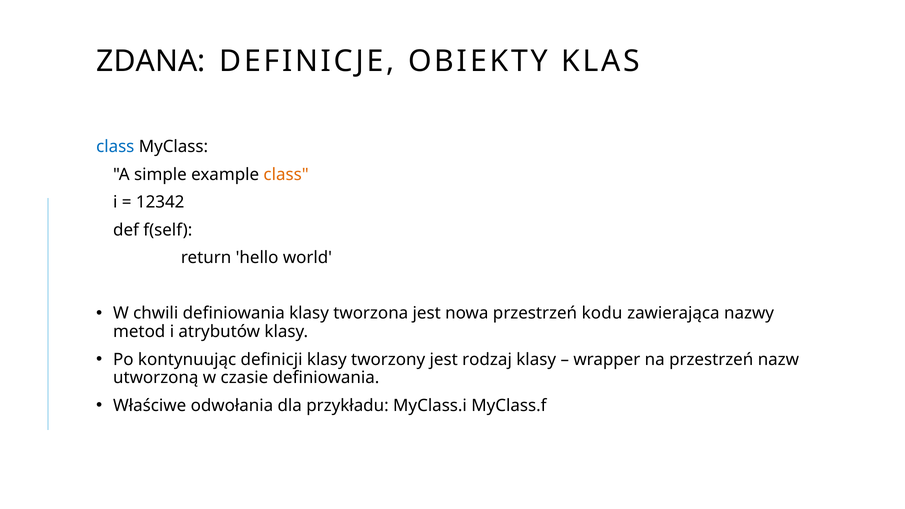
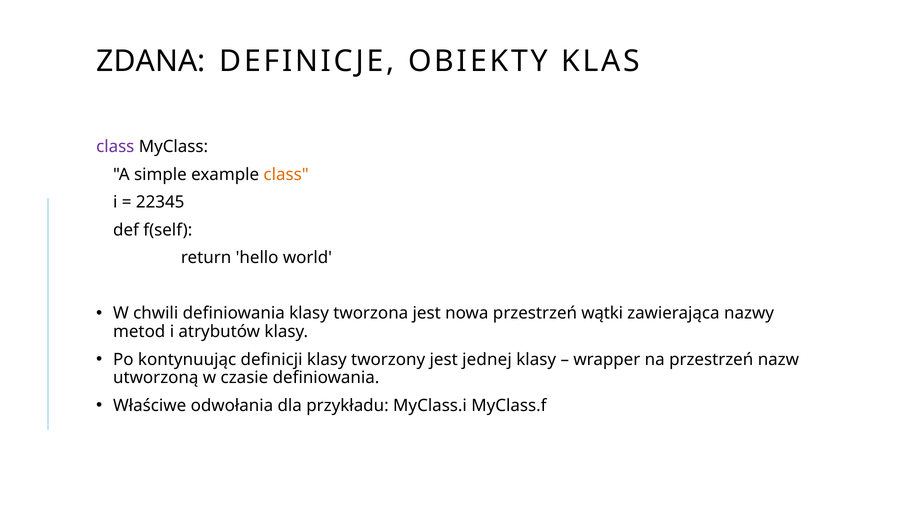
class colour: blue -> purple (115, 147)
12342: 12342 -> 22345 (160, 202)
kodu: kodu -> wątki (602, 313)
rodzaj: rodzaj -> jednej (487, 359)
